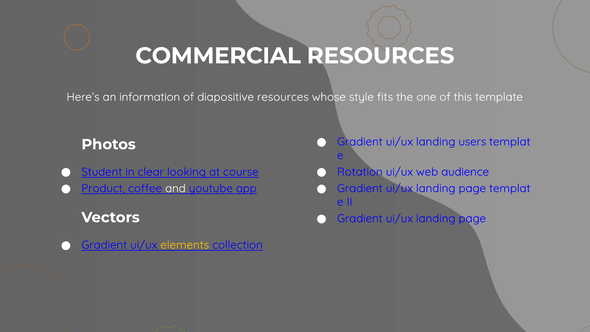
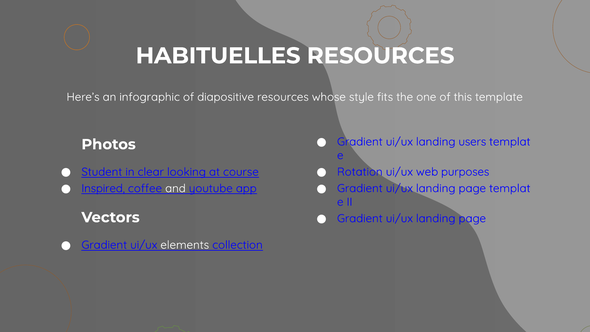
COMMERCIAL: COMMERCIAL -> HABITUELLES (218, 56)
information: information -> infographic (150, 97)
audience: audience -> purposes (465, 172)
Product: Product -> Inspired (103, 188)
elements colour: yellow -> white (185, 245)
